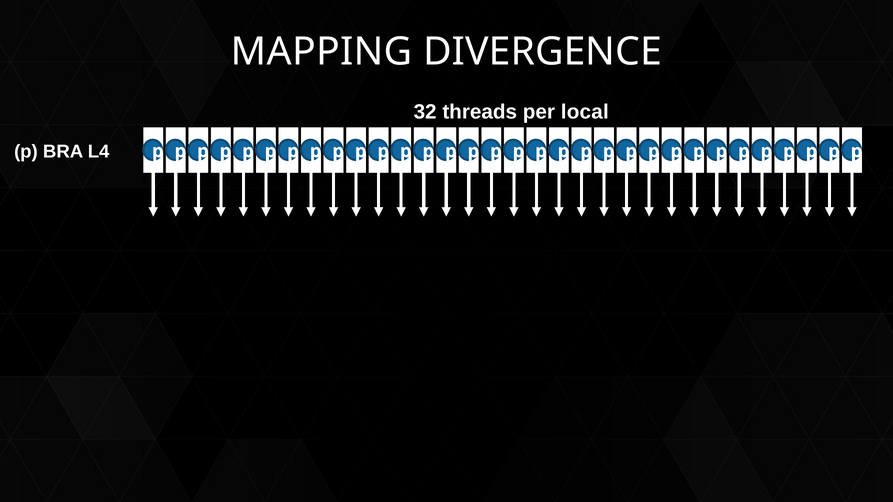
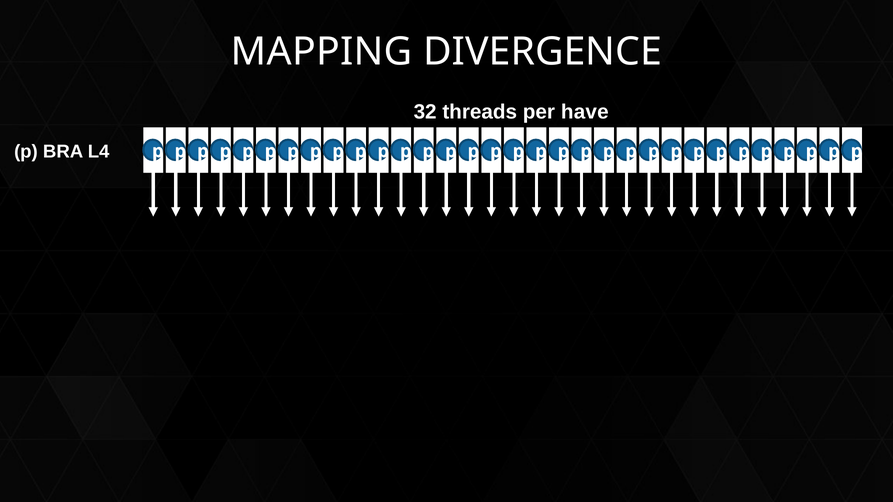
local: local -> have (585, 112)
